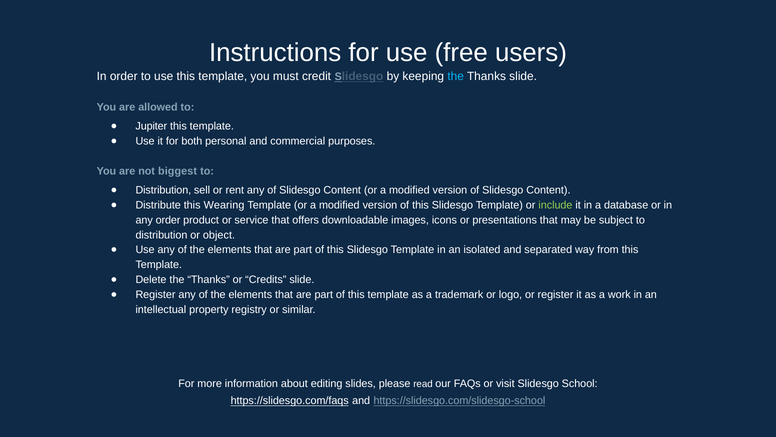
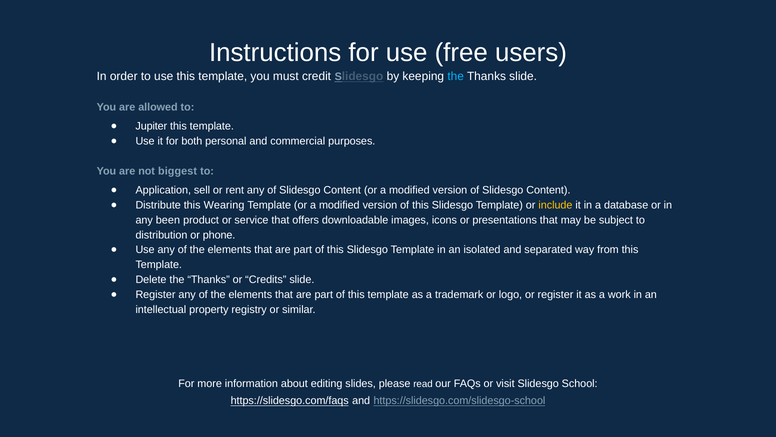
Distribution: Distribution -> Application (163, 190)
include colour: light green -> yellow (555, 205)
any order: order -> been (168, 220)
object: object -> phone (219, 235)
